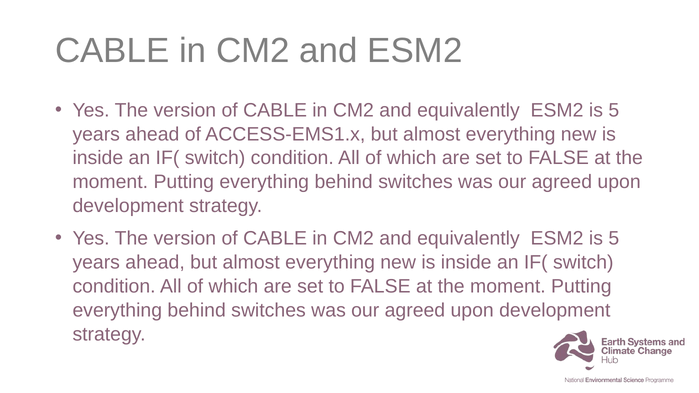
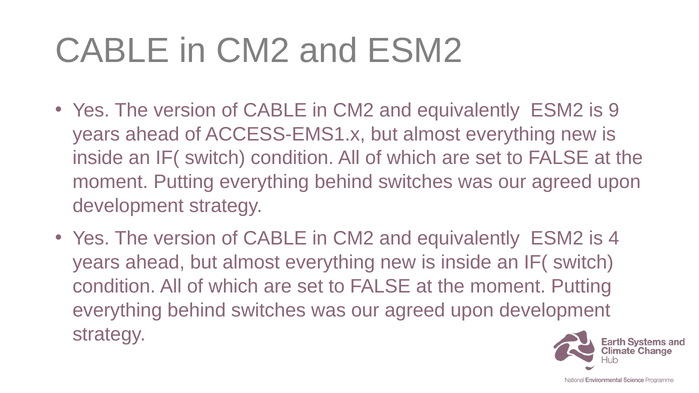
5: 5 -> 9 (614, 110)
5: 5 -> 4 (614, 239)
